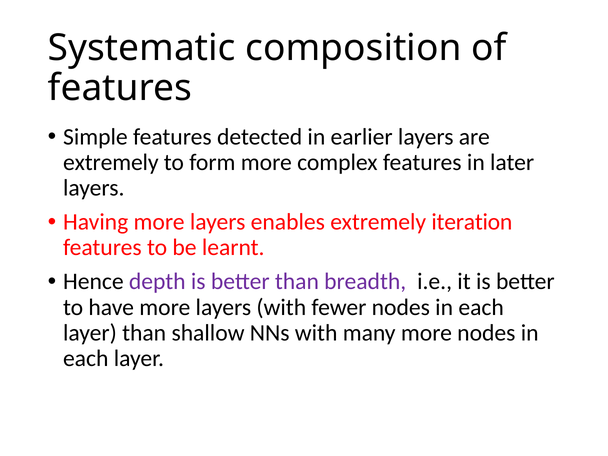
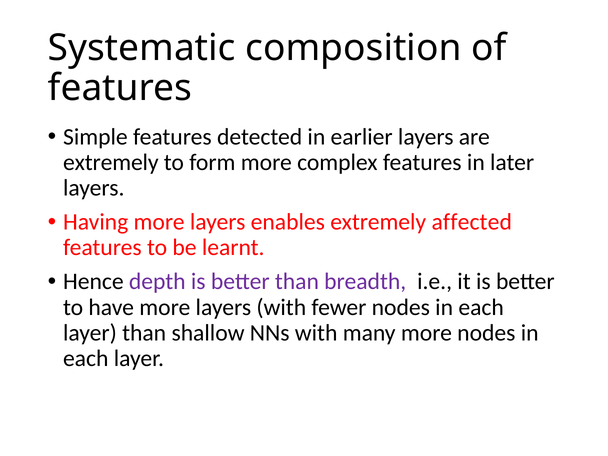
iteration: iteration -> affected (472, 222)
